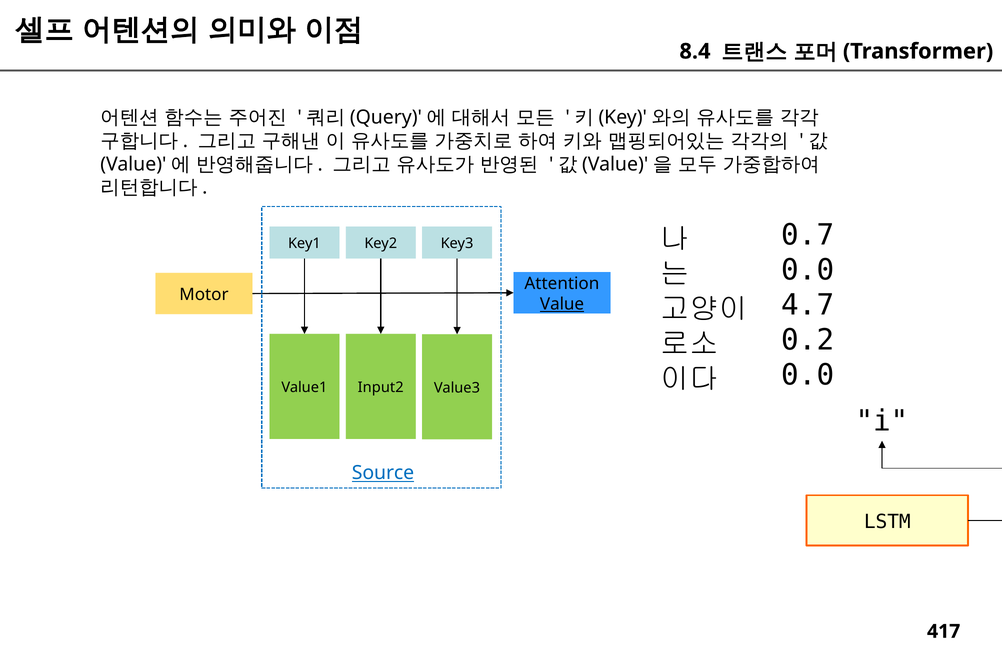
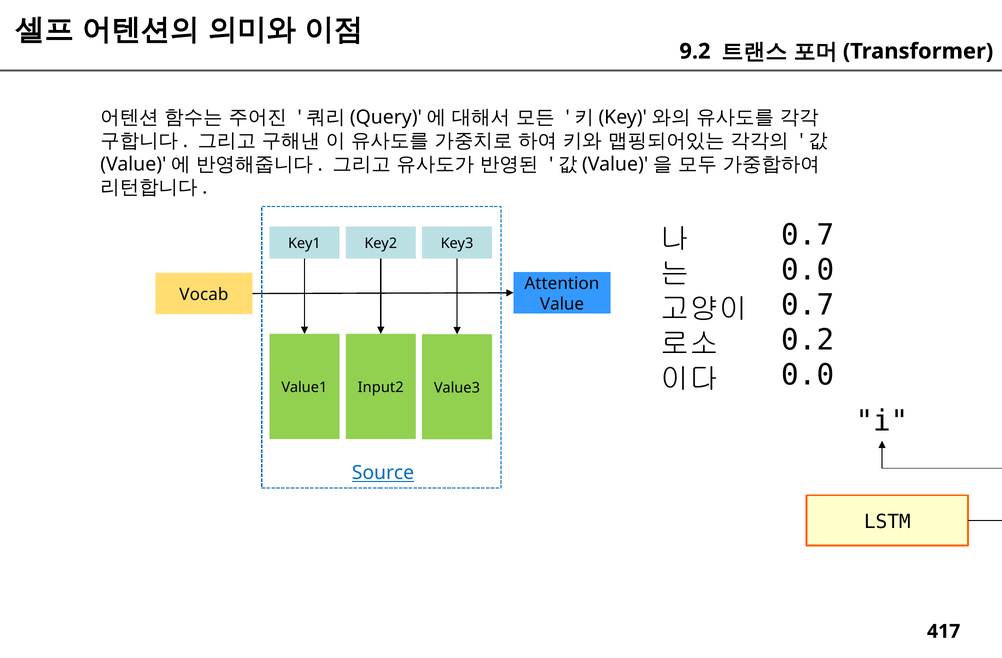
8.4: 8.4 -> 9.2 (695, 51)
Motor: Motor -> Vocab (204, 295)
4.7: 4.7 -> 0.7 (808, 305)
Value underline: present -> none (562, 304)
